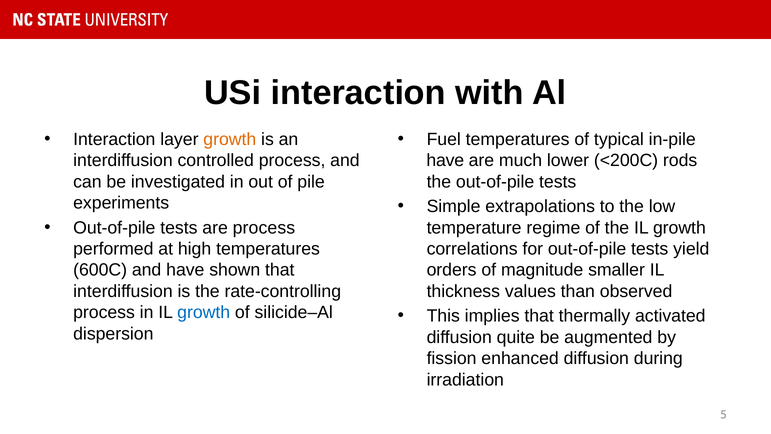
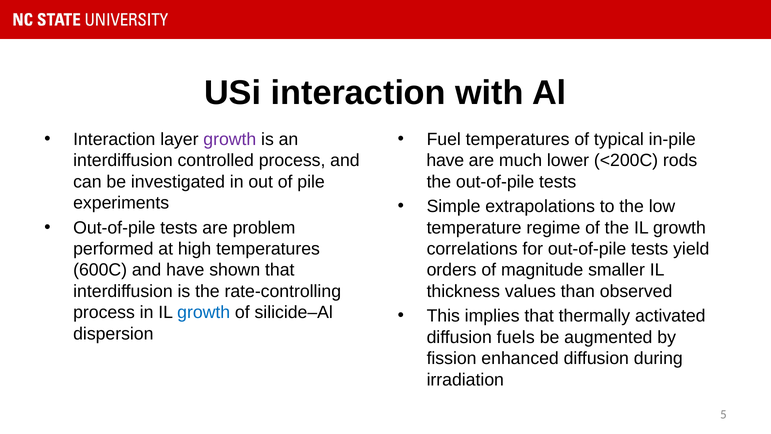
growth colour: orange -> purple (230, 139)
are process: process -> problem (264, 228)
quite: quite -> fuels (516, 337)
